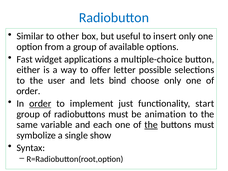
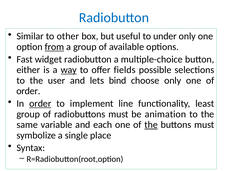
insert: insert -> under (165, 36)
from underline: none -> present (54, 47)
widget applications: applications -> radiobutton (88, 59)
way underline: none -> present (69, 70)
letter: letter -> fields (125, 70)
just: just -> line (126, 104)
start: start -> least (205, 104)
show: show -> place (101, 135)
